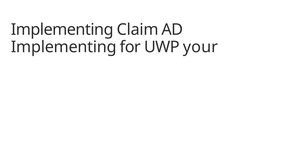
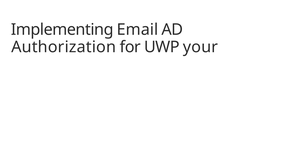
Claim: Claim -> Email (137, 30)
Implementing: Implementing -> Authorization (64, 47)
